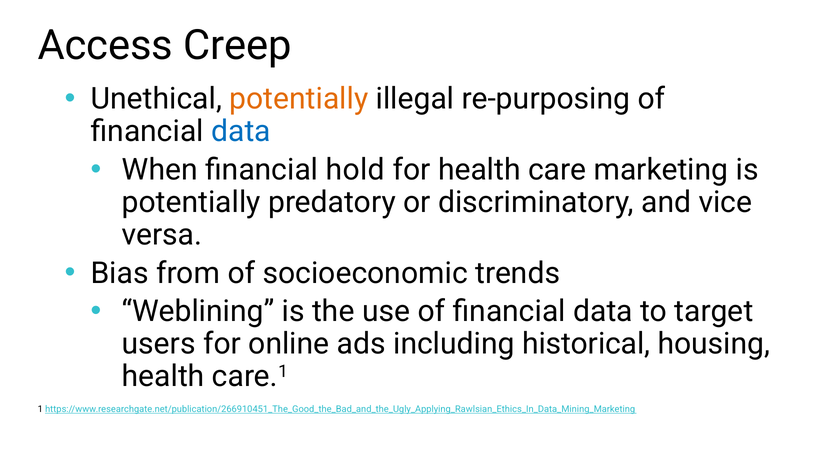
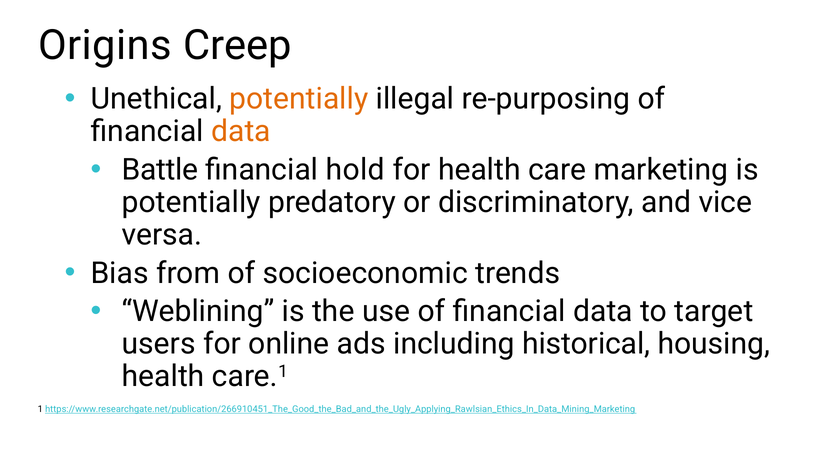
Access: Access -> Origins (105, 46)
data colour: blue -> orange (241, 132)
When: When -> Battle (160, 170)
